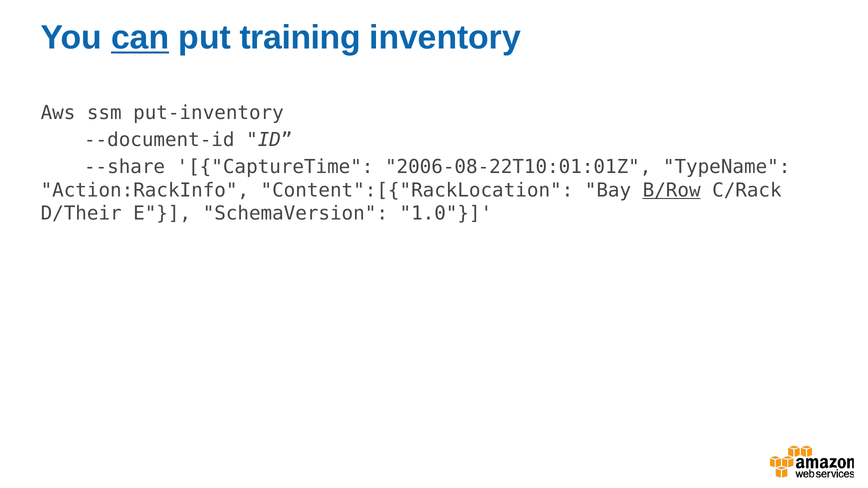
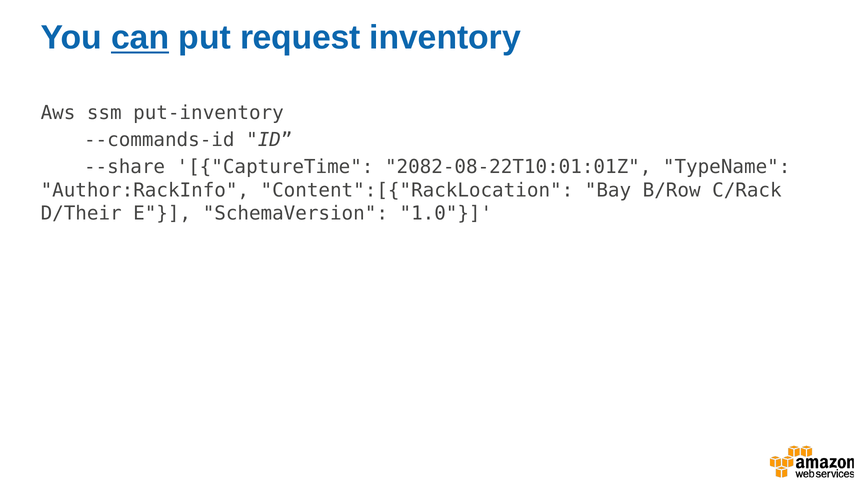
training: training -> request (300, 38)
--document-id: --document-id -> --commands-id (159, 140)
2006-08-22T10:01:01Z: 2006-08-22T10:01:01Z -> 2082-08-22T10:01:01Z (518, 167)
Action:RackInfo: Action:RackInfo -> Author:RackInfo (145, 190)
B/Row underline: present -> none (672, 190)
